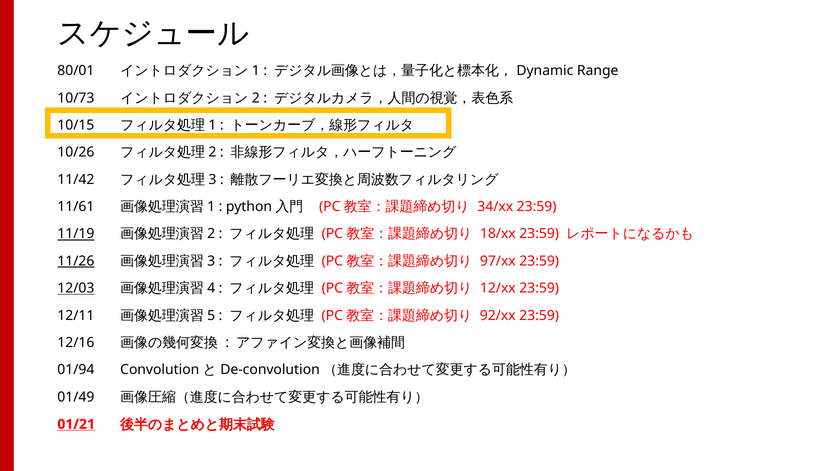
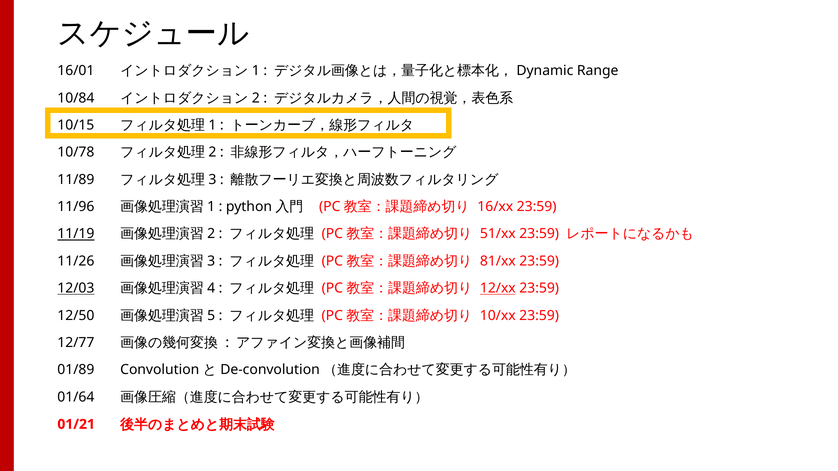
80/01: 80/01 -> 16/01 (76, 71)
10/73: 10/73 -> 10/84 (76, 98)
10/26: 10/26 -> 10/78 (76, 152)
11/42: 11/42 -> 11/89 (76, 180)
11/61: 11/61 -> 11/96 (76, 207)
34/xx: 34/xx -> 16/xx (495, 207)
18/xx: 18/xx -> 51/xx (498, 234)
11/26 underline: present -> none (76, 261)
97/xx: 97/xx -> 81/xx (498, 261)
12/xx underline: none -> present (498, 289)
12/11: 12/11 -> 12/50 (76, 316)
92/xx: 92/xx -> 10/xx (498, 316)
12/16: 12/16 -> 12/77 (76, 343)
01/94: 01/94 -> 01/89 (76, 370)
01/49: 01/49 -> 01/64 (76, 397)
01/21 underline: present -> none (76, 425)
